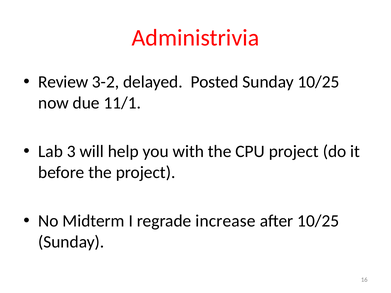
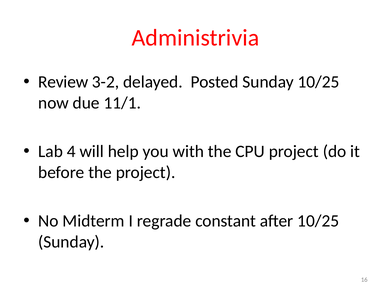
3: 3 -> 4 (71, 152)
increase: increase -> constant (226, 221)
